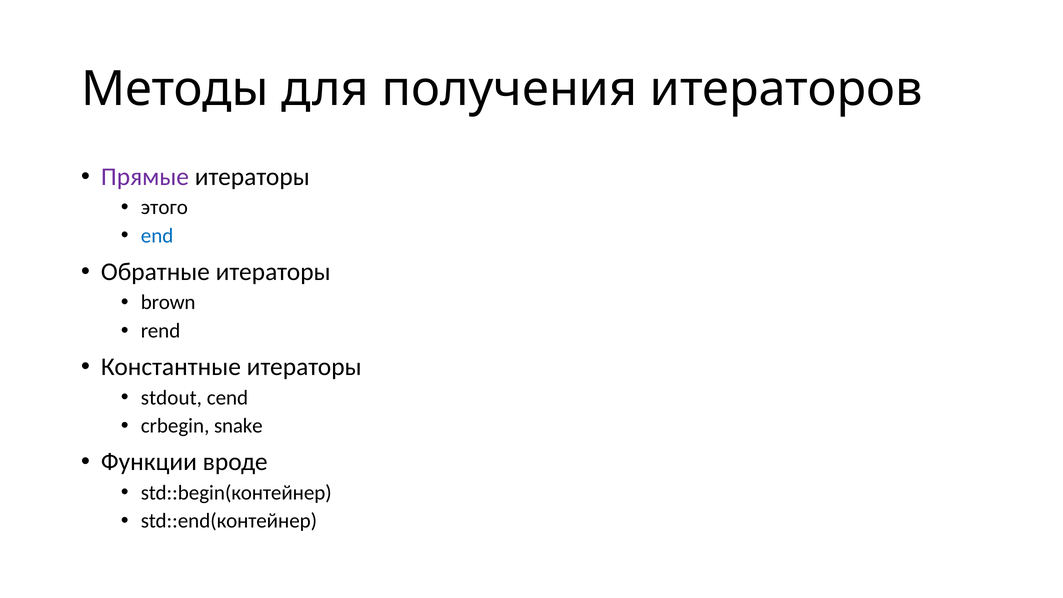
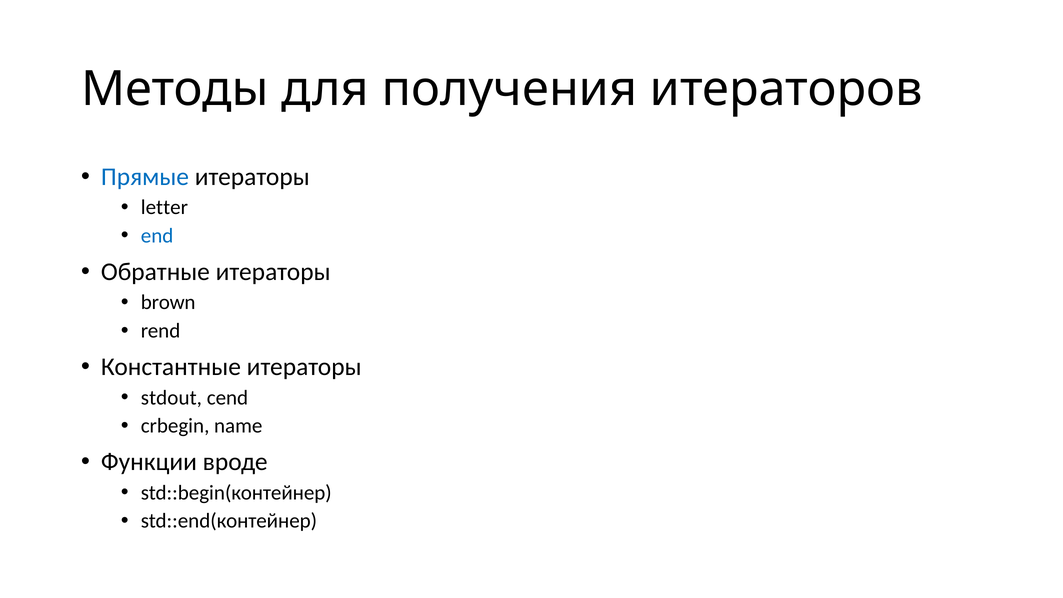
Прямые colour: purple -> blue (145, 177)
этого: этого -> letter (164, 207)
snake: snake -> name (238, 426)
